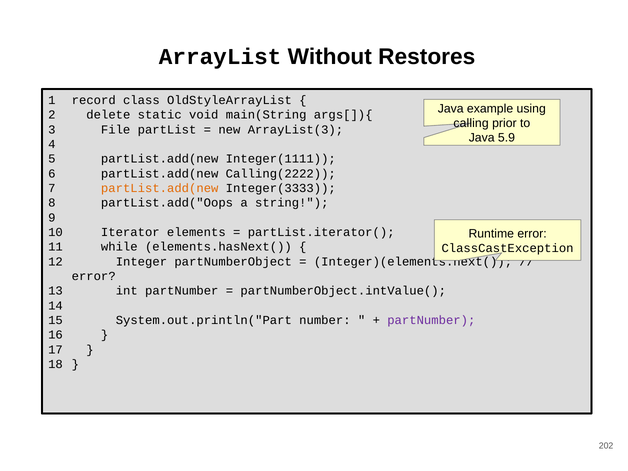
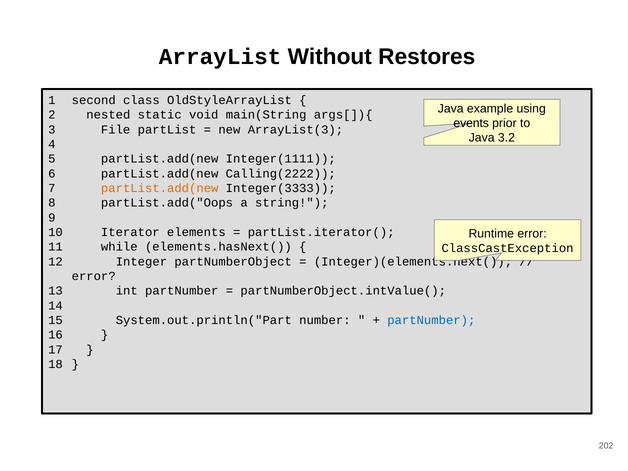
record: record -> second (94, 100)
delete: delete -> nested (108, 115)
calling: calling -> events (471, 123)
5.9: 5.9 -> 3.2 (506, 138)
partNumber colour: purple -> blue (431, 320)
